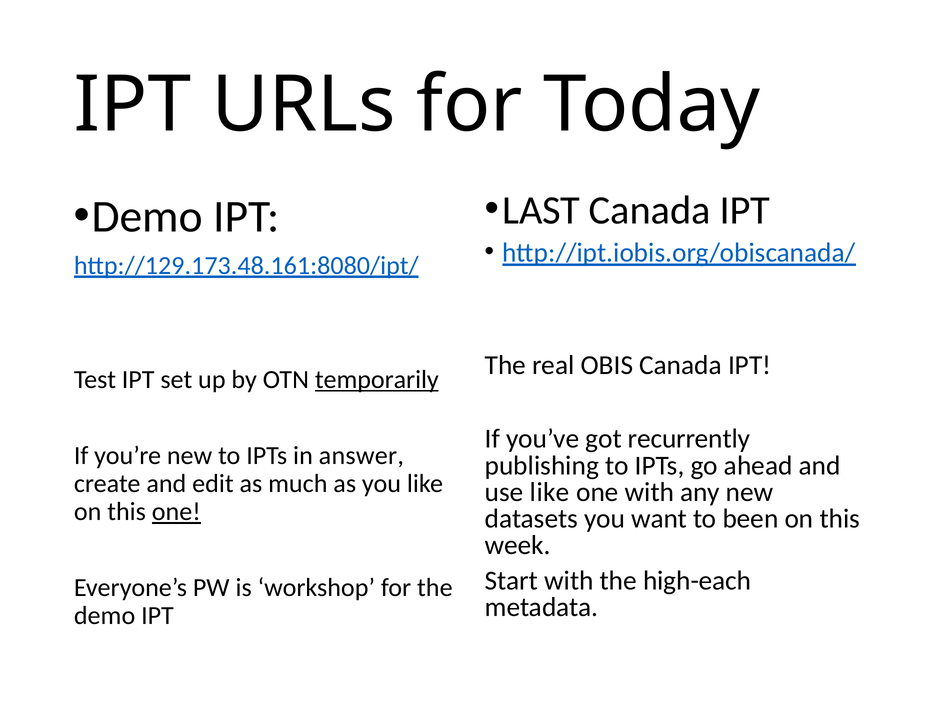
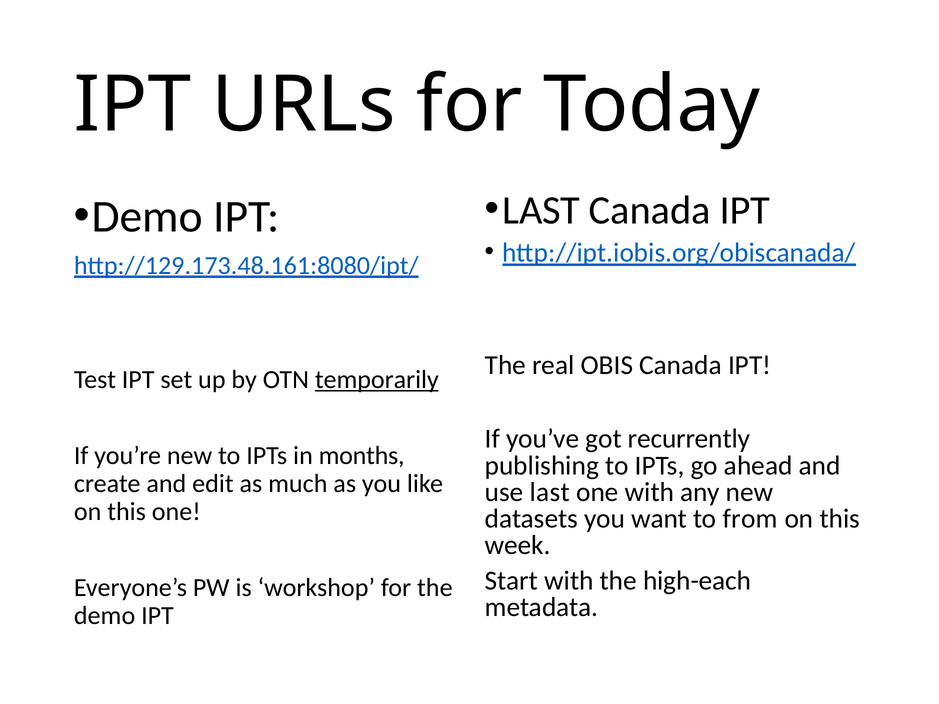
answer: answer -> months (362, 456)
use like: like -> last (550, 492)
one underline: present -> none (176, 512)
been: been -> from (750, 519)
